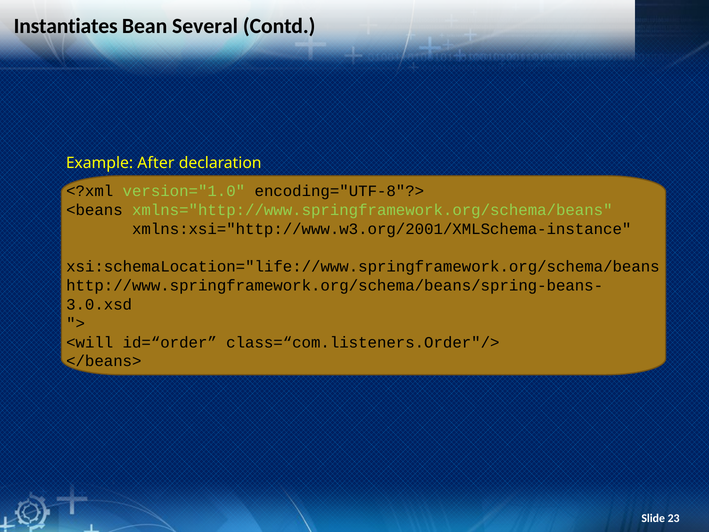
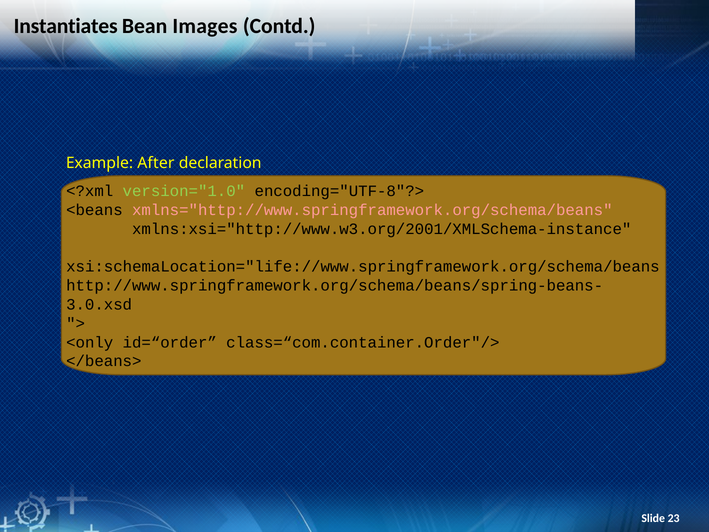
Several: Several -> Images (205, 26)
xmlns="http://www.springframework.org/schema/beans colour: light green -> pink (372, 210)
<will: <will -> <only (90, 342)
class=“com.listeners.Order"/>: class=“com.listeners.Order"/> -> class=“com.container.Order"/> (363, 342)
